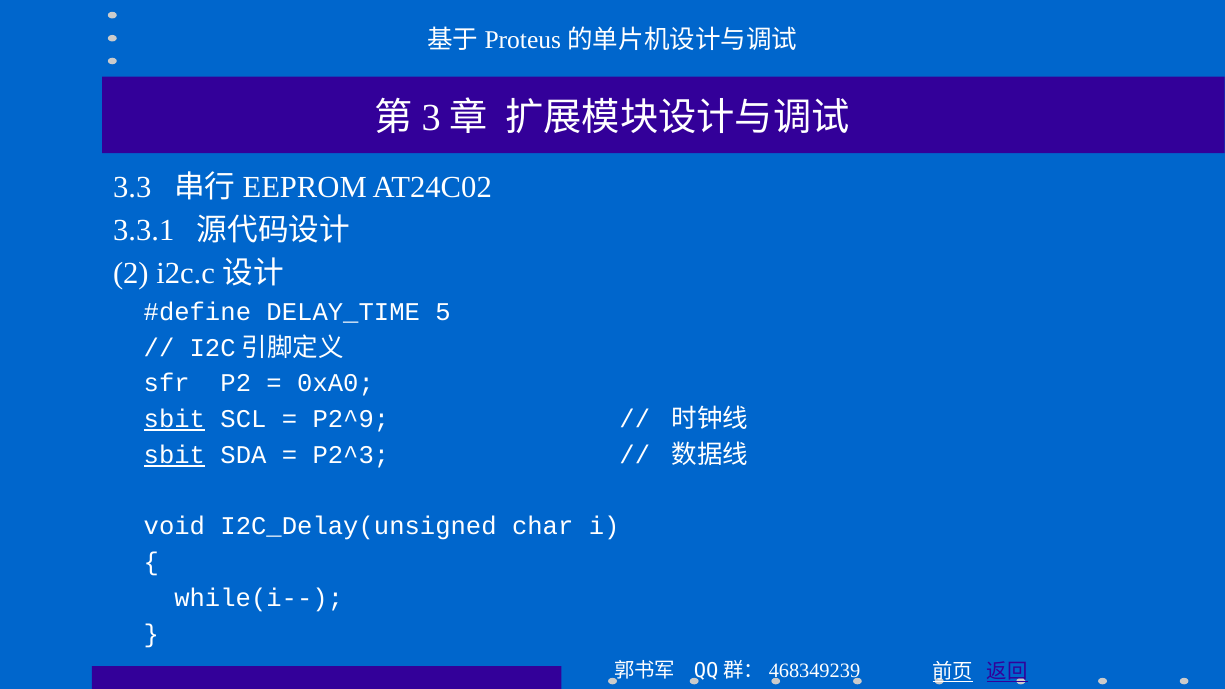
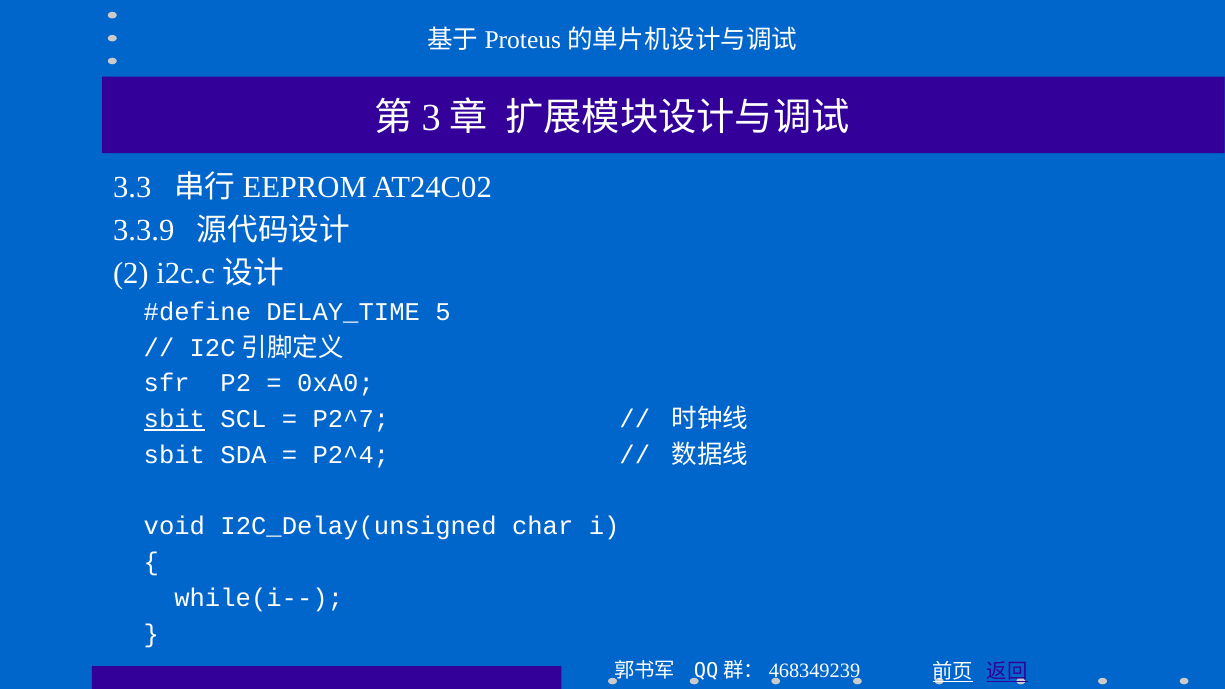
3.3.1: 3.3.1 -> 3.3.9 (144, 231)
P2^9: P2^9 -> P2^7 (351, 419)
sbit underline: present -> none (174, 455)
P2^3: P2^3 -> P2^4 (351, 455)
